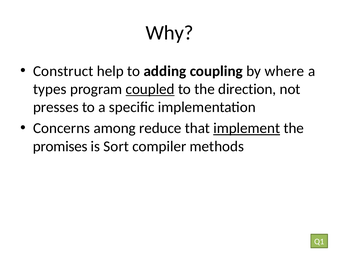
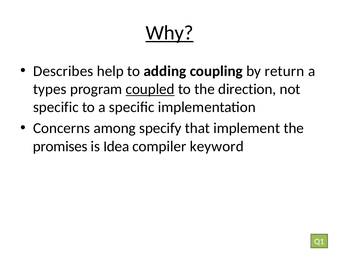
Why underline: none -> present (170, 33)
Construct: Construct -> Describes (63, 71)
where: where -> return (284, 71)
presses: presses -> specific (56, 107)
reduce: reduce -> specify (160, 128)
implement underline: present -> none (247, 128)
Sort: Sort -> Idea (116, 146)
methods: methods -> keyword (217, 146)
